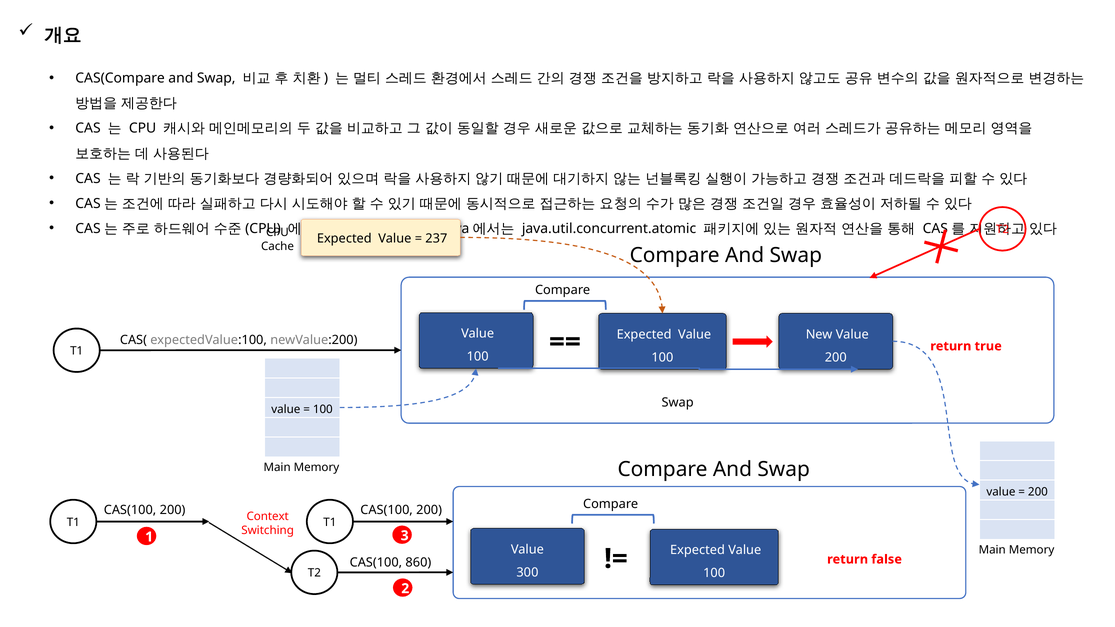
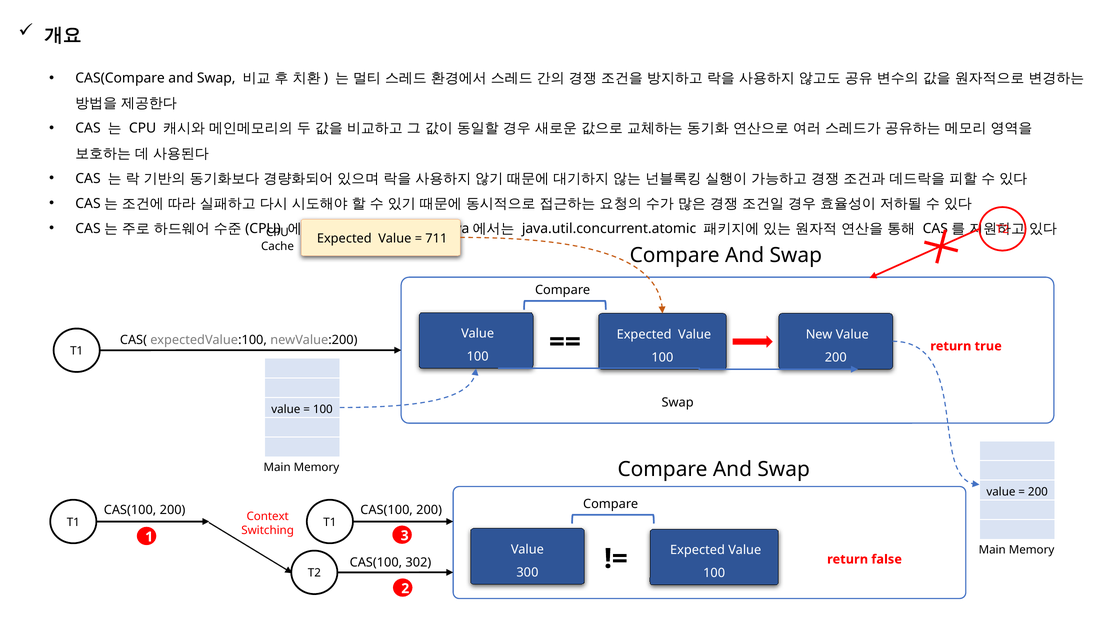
237: 237 -> 711 (436, 238)
860: 860 -> 302 (418, 562)
